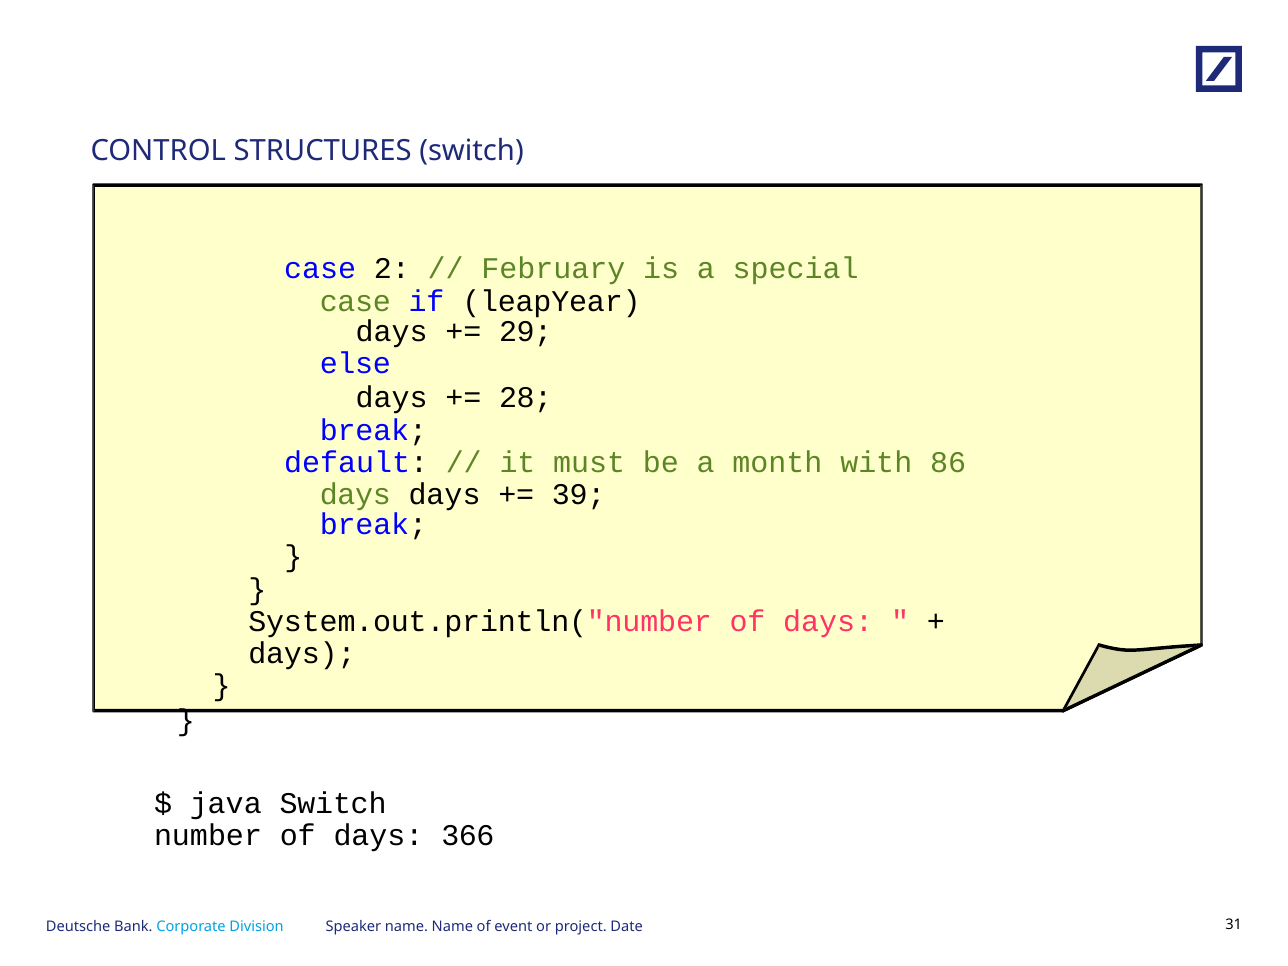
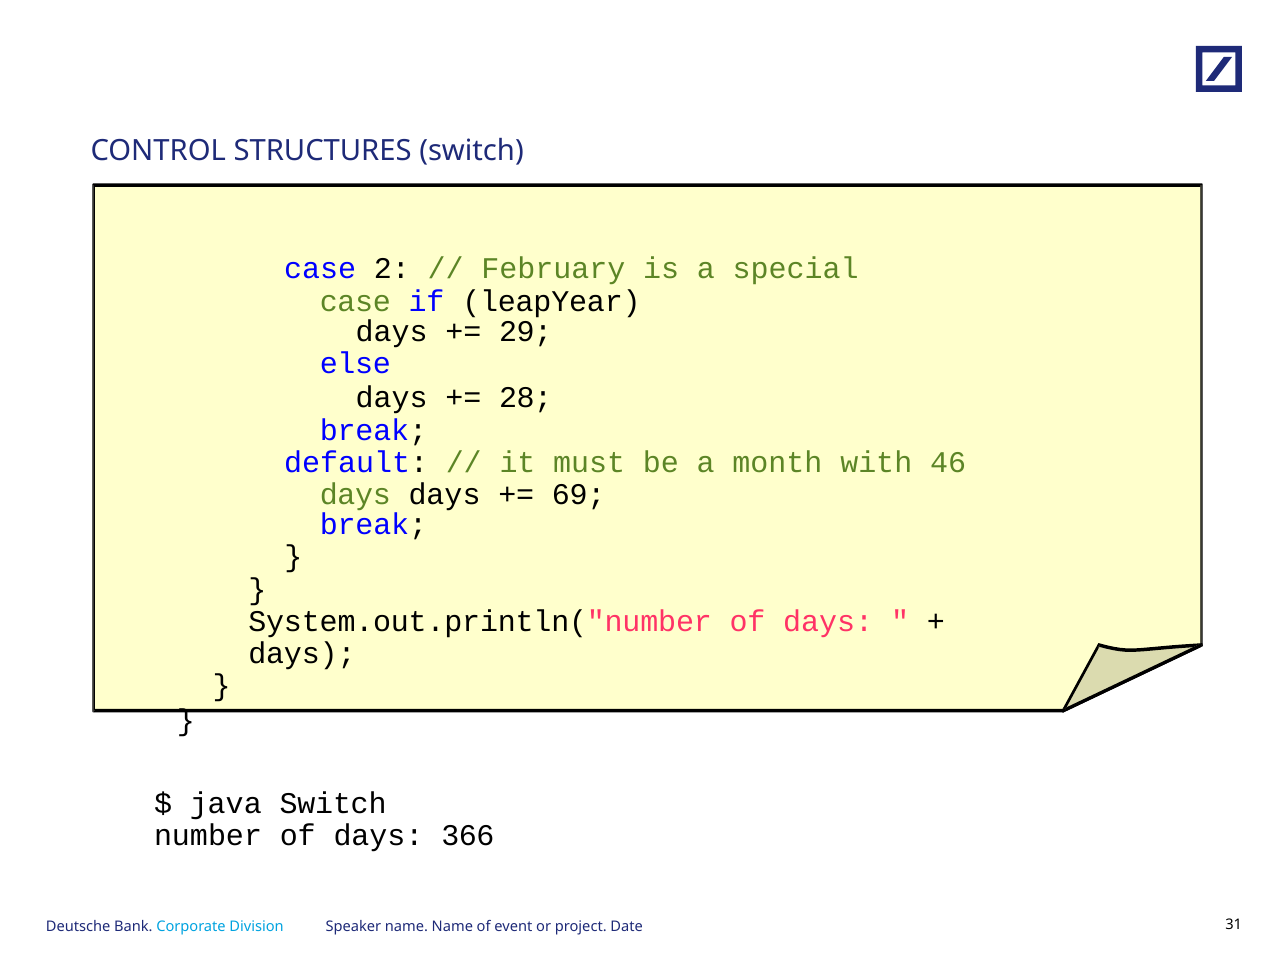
86: 86 -> 46 (948, 463)
39: 39 -> 69 (579, 495)
